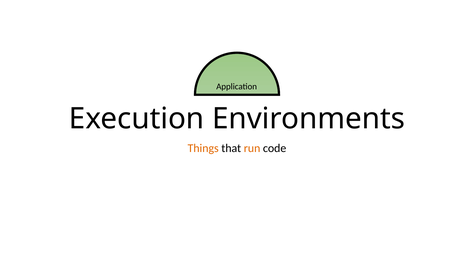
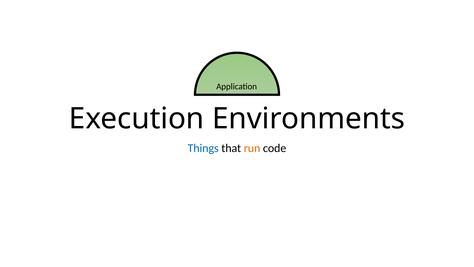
Things colour: orange -> blue (203, 148)
